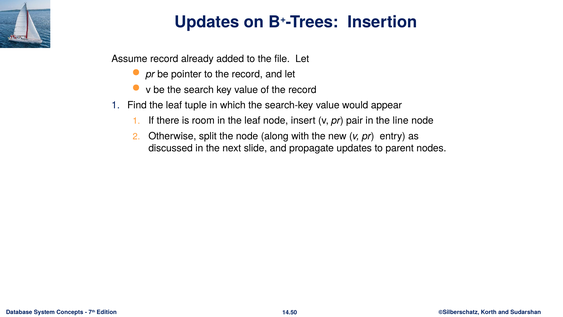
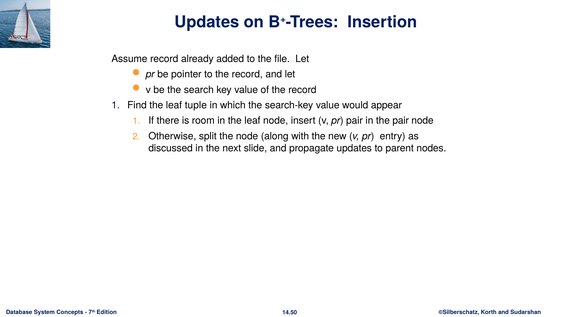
the line: line -> pair (401, 121)
